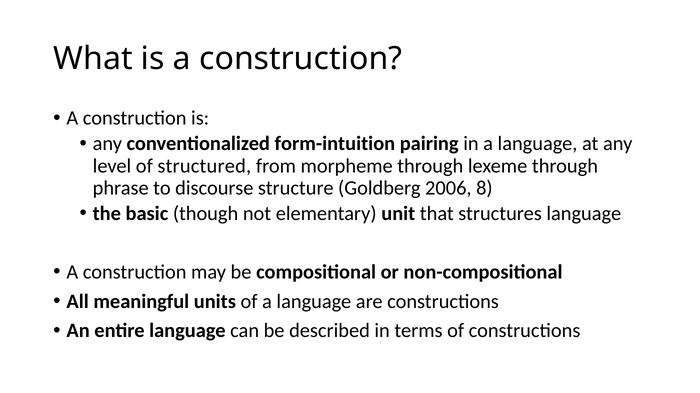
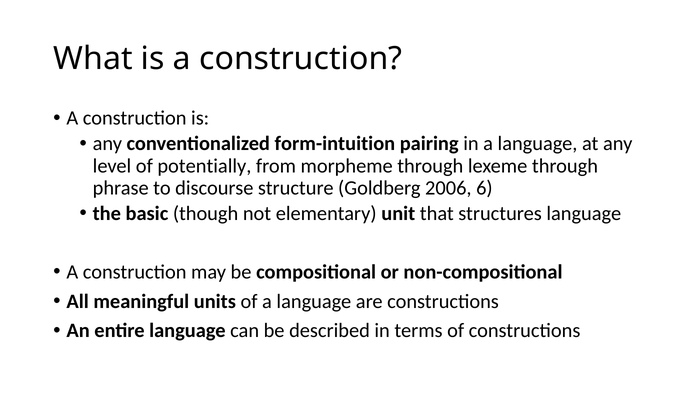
structured: structured -> potentially (204, 166)
8: 8 -> 6 (484, 188)
